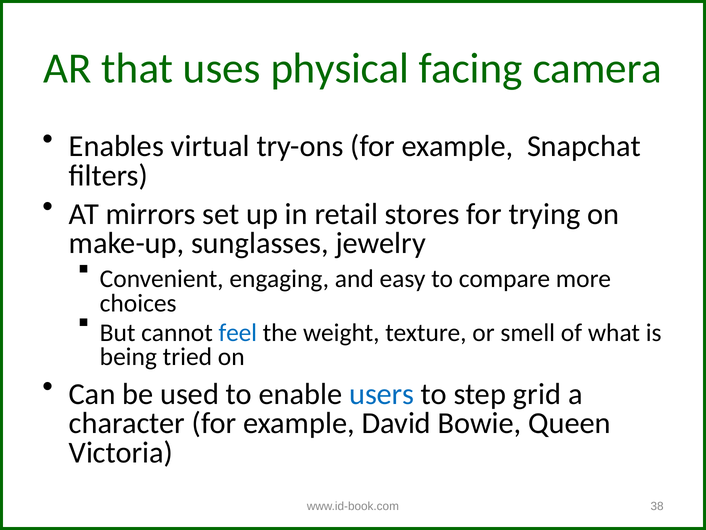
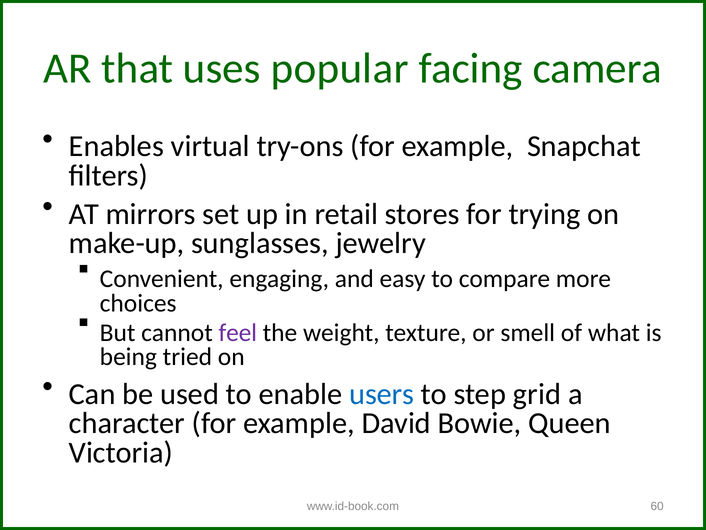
physical: physical -> popular (340, 68)
feel colour: blue -> purple (238, 332)
38: 38 -> 60 (657, 506)
